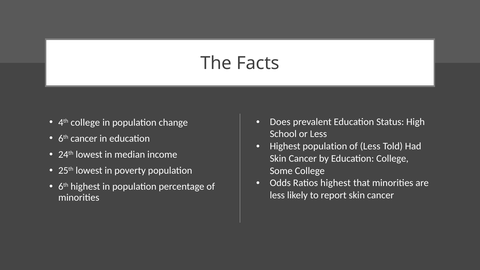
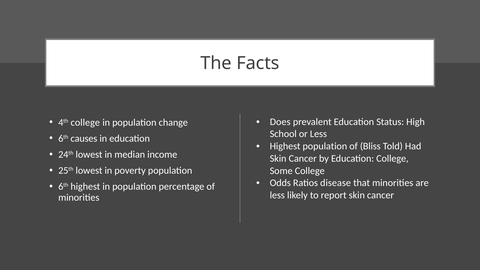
6th cancer: cancer -> causes (84, 138)
of Less: Less -> Bliss (370, 146)
Ratios highest: highest -> disease (336, 183)
